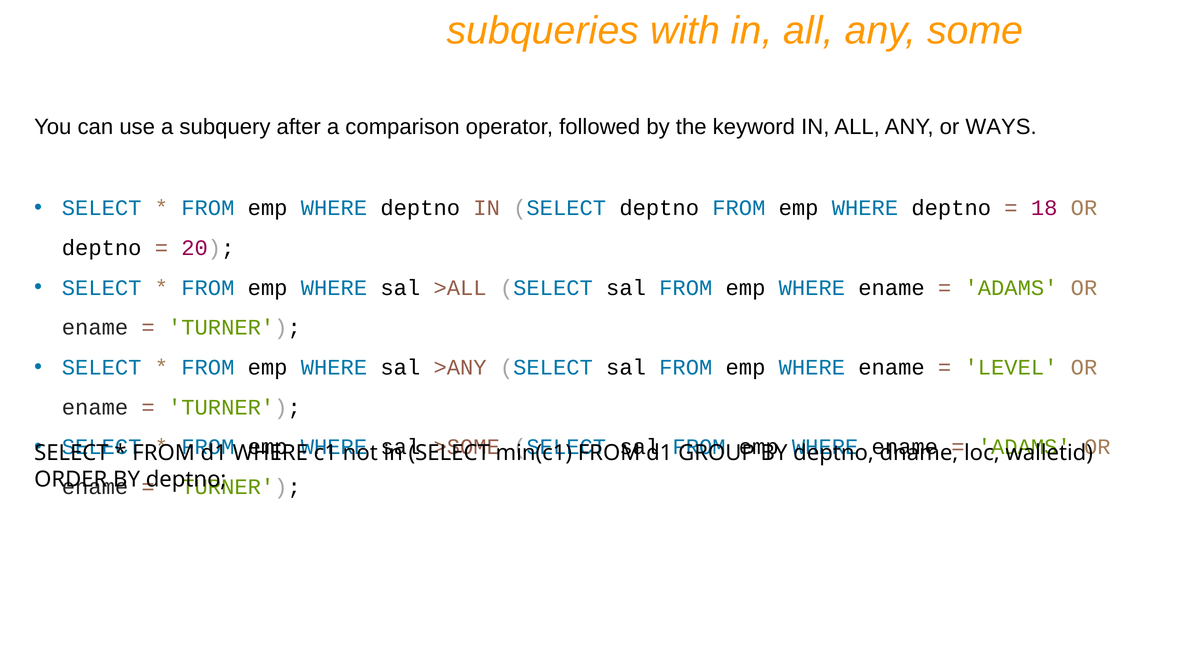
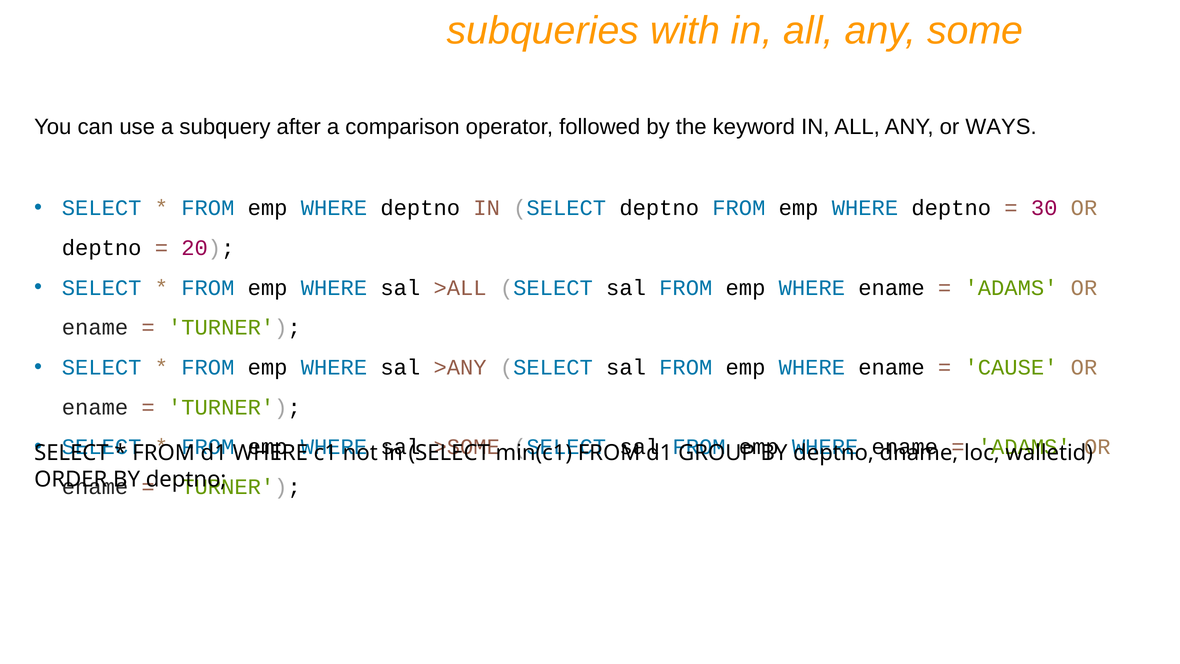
18: 18 -> 30 (1044, 208)
LEVEL: LEVEL -> CAUSE (1011, 367)
